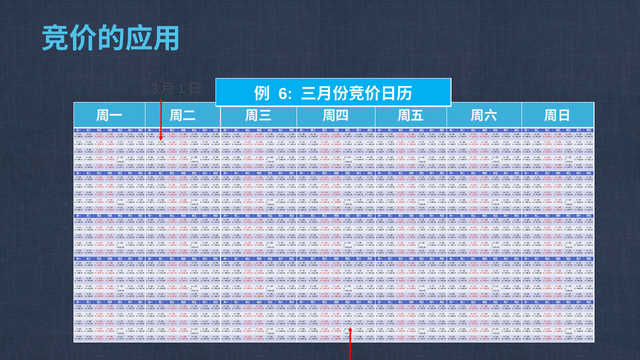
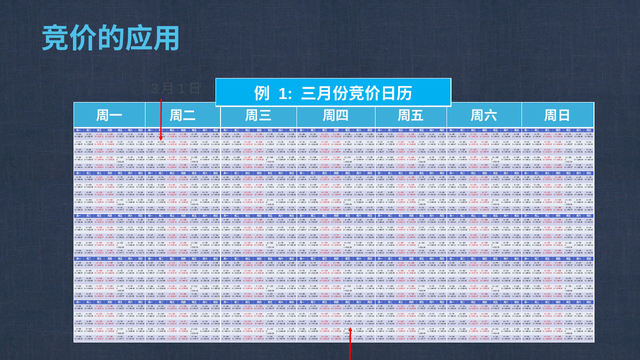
6: 6 -> 1 (286, 94)
